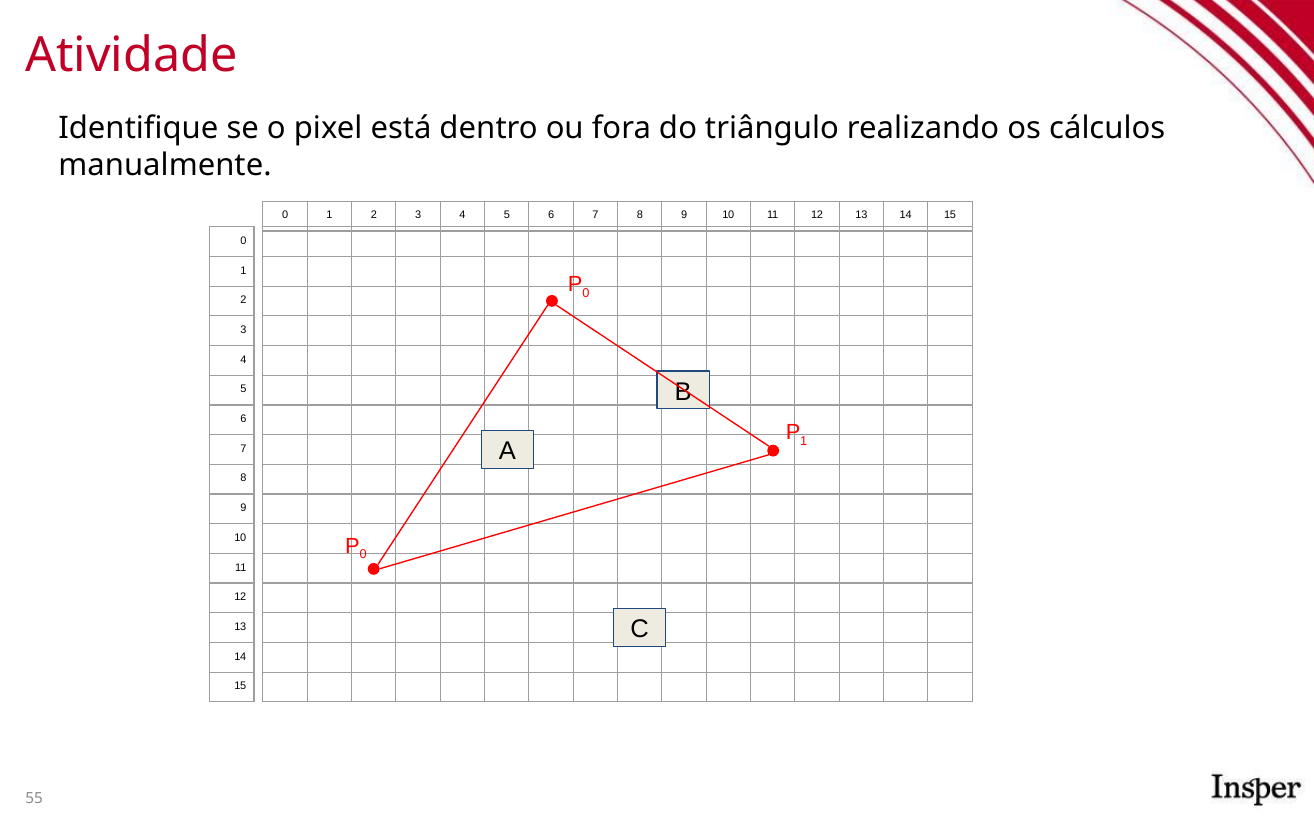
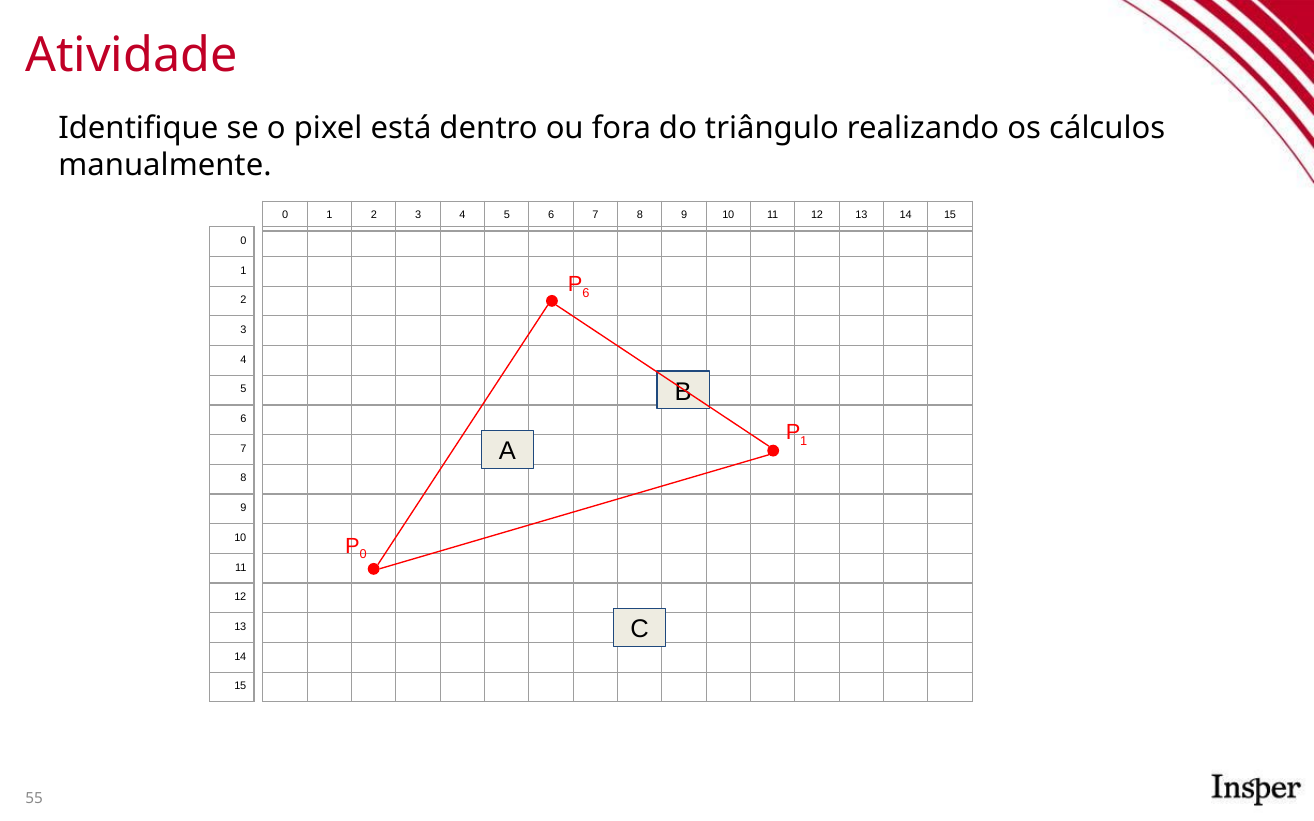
0: 0 -> 6 (586, 293)
